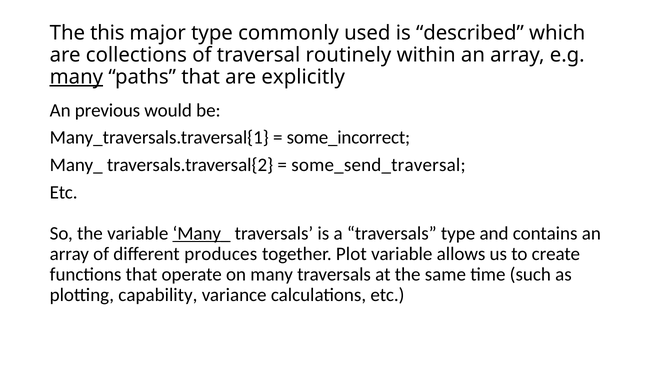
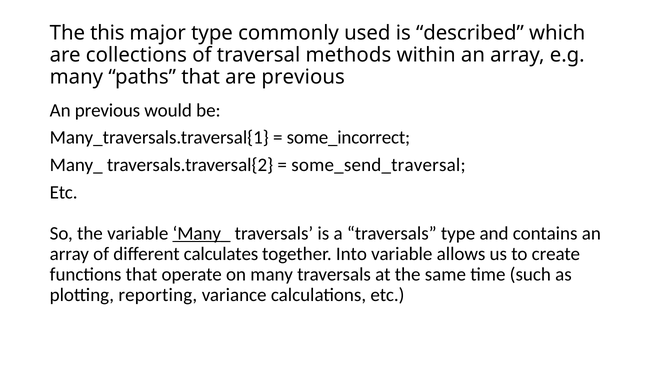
routinely: routinely -> methods (348, 55)
many underline: present -> none (76, 77)
are explicitly: explicitly -> previous (303, 77)
produces: produces -> calculates (221, 254)
Plot: Plot -> Into (351, 254)
capability: capability -> reporting (158, 295)
